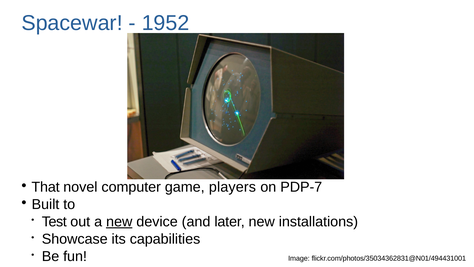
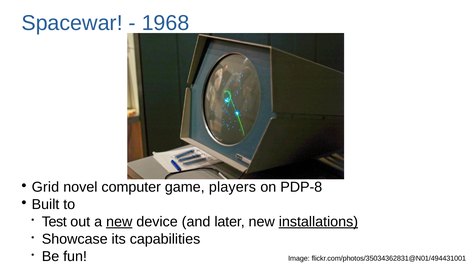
1952: 1952 -> 1968 (166, 23)
That: That -> Grid (45, 187)
PDP-7: PDP-7 -> PDP-8 (301, 187)
installations underline: none -> present (318, 222)
